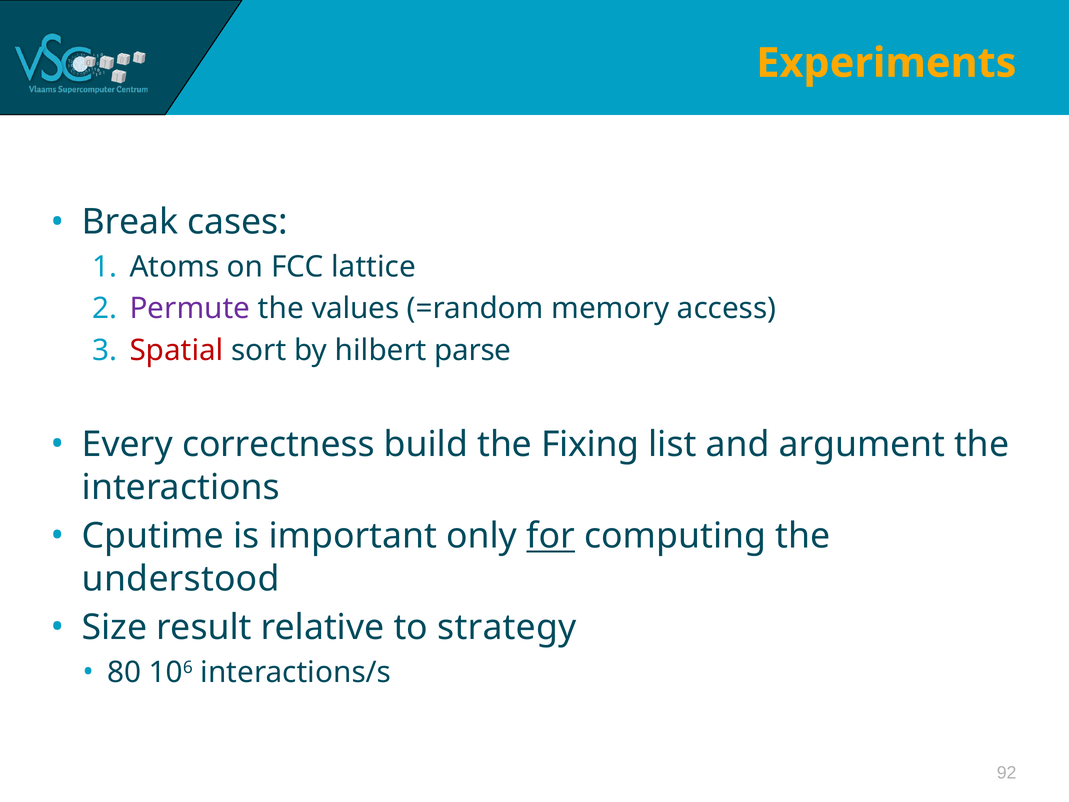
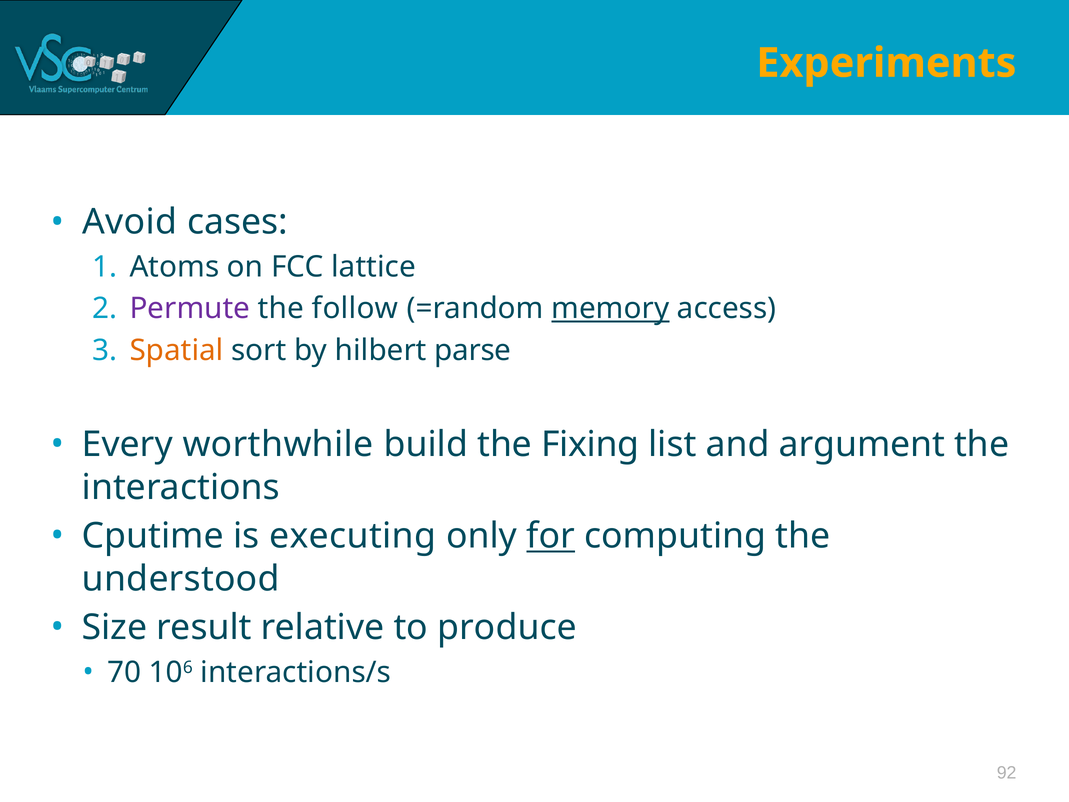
Break: Break -> Avoid (130, 222)
values: values -> follow (355, 308)
memory underline: none -> present (610, 308)
Spatial colour: red -> orange (177, 350)
correctness: correctness -> worthwhile (278, 444)
important: important -> executing (353, 536)
strategy: strategy -> produce (507, 627)
80: 80 -> 70 (124, 672)
